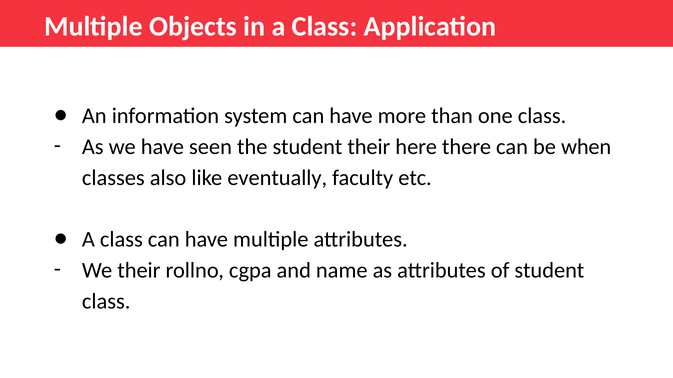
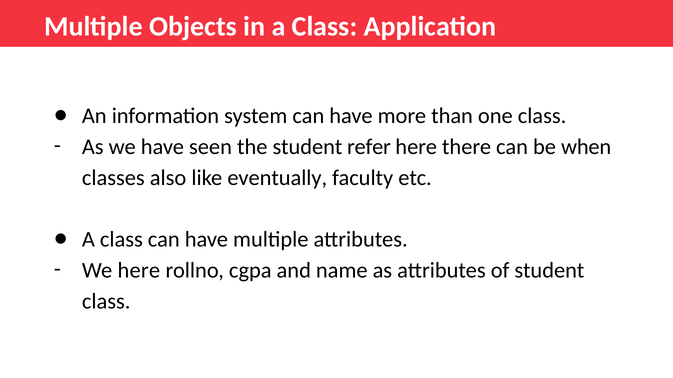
student their: their -> refer (369, 147)
We their: their -> here (139, 271)
